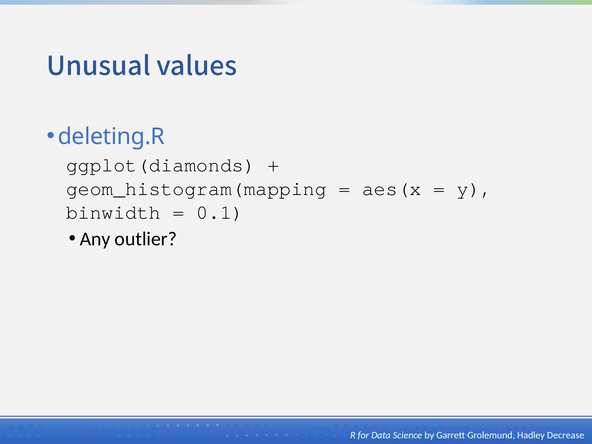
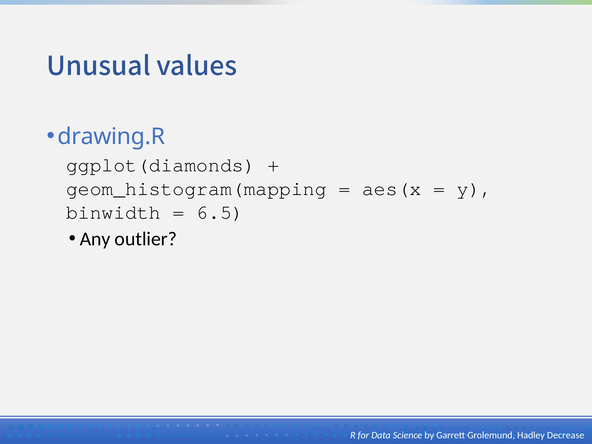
deleting.R: deleting.R -> drawing.R (111, 137)
0.1: 0.1 -> 6.5 (220, 212)
